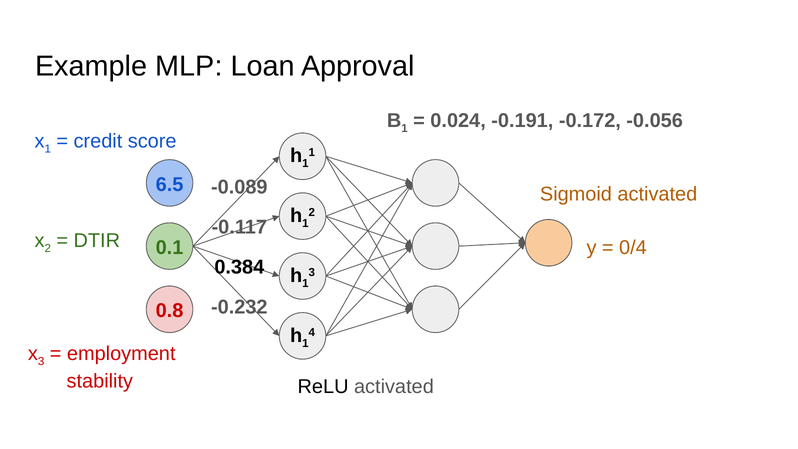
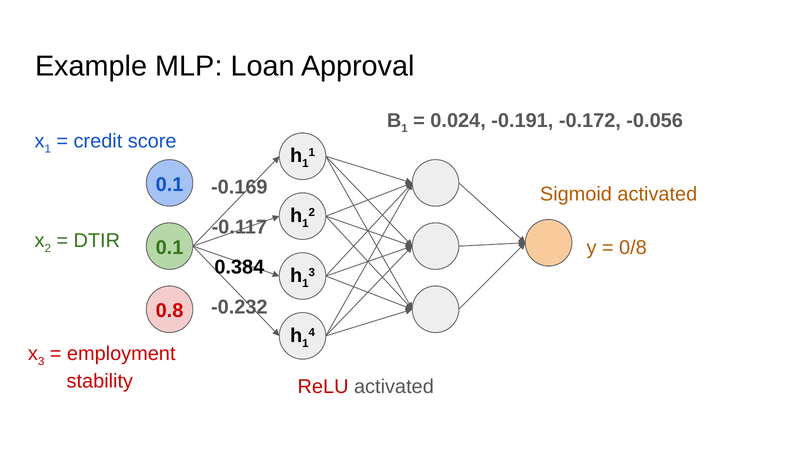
6.5: 6.5 -> 0.1 (170, 184)
-0.089: -0.089 -> -0.169 (239, 187)
0/4: 0/4 -> 0/8 (633, 247)
ReLU colour: black -> red (323, 387)
